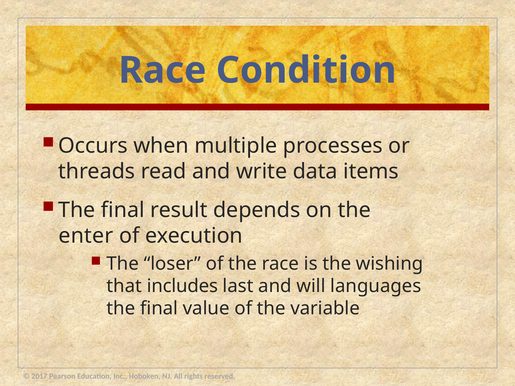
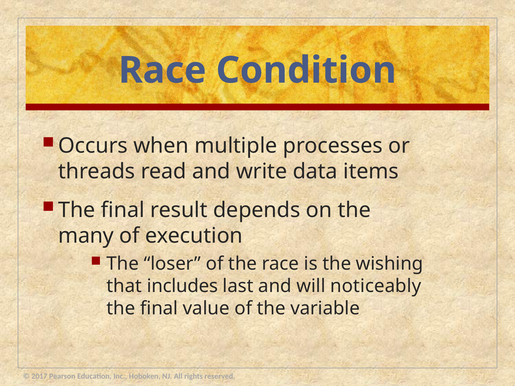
enter: enter -> many (86, 236)
languages: languages -> noticeably (376, 286)
